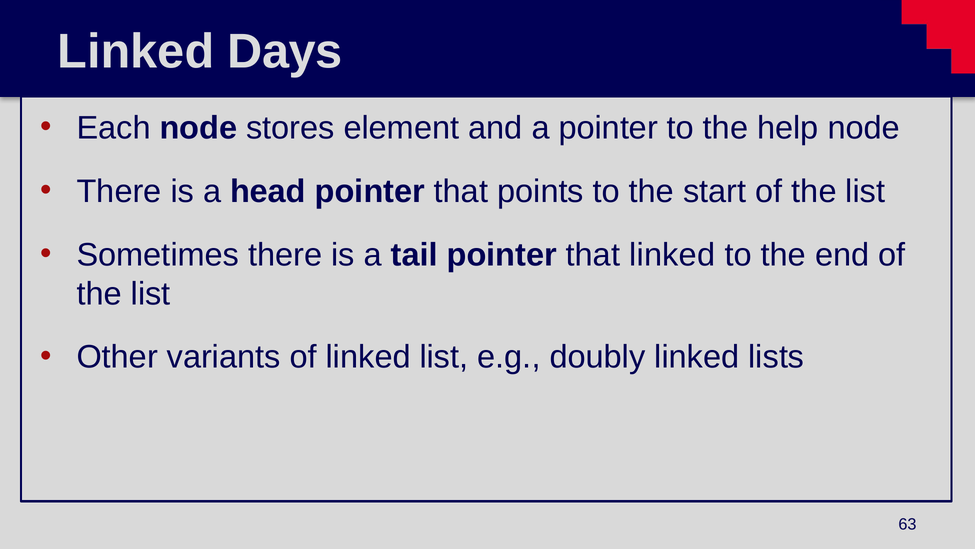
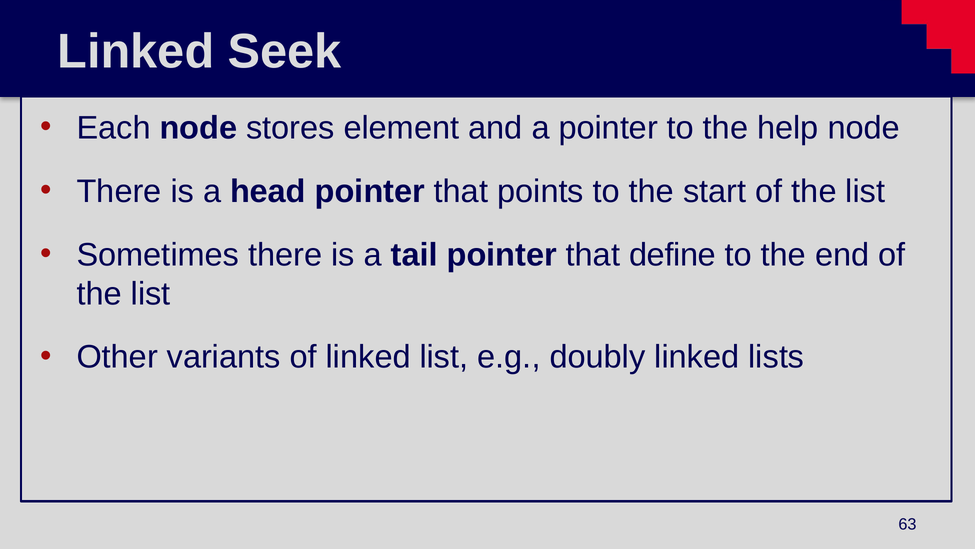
Days: Days -> Seek (285, 52)
that linked: linked -> define (673, 255)
